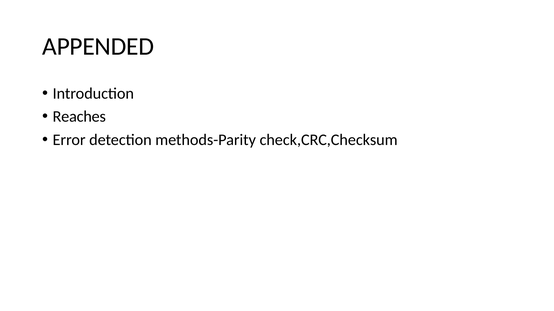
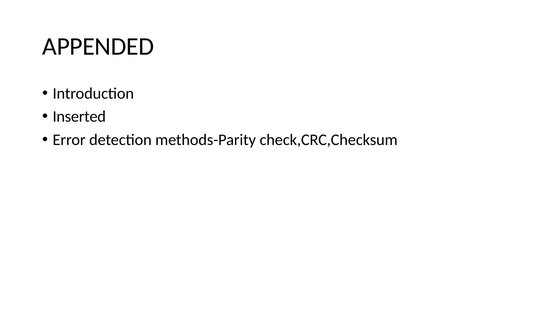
Reaches: Reaches -> Inserted (79, 117)
